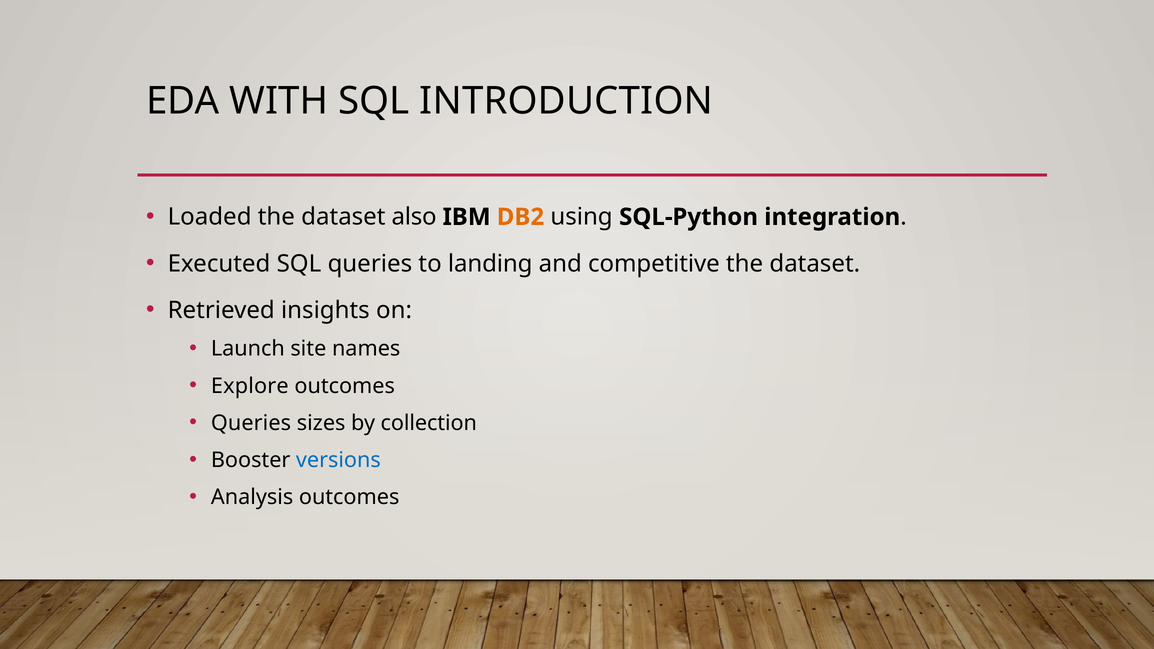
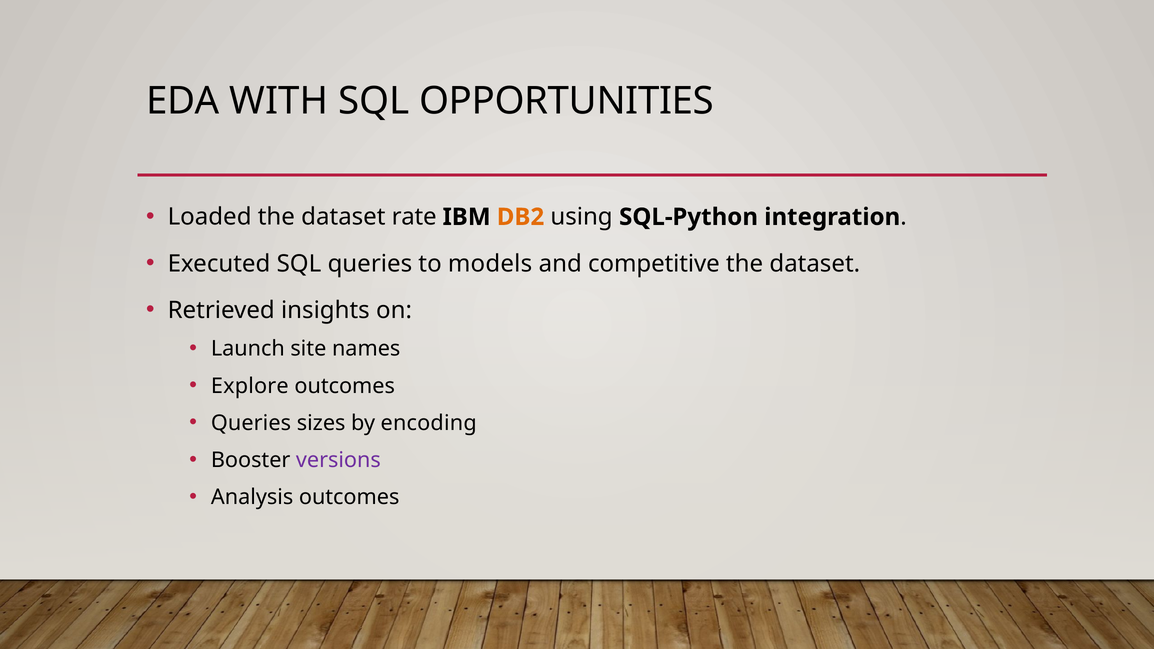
INTRODUCTION: INTRODUCTION -> OPPORTUNITIES (566, 101)
also: also -> rate (414, 217)
landing: landing -> models (490, 264)
collection: collection -> encoding (429, 423)
versions colour: blue -> purple (338, 460)
